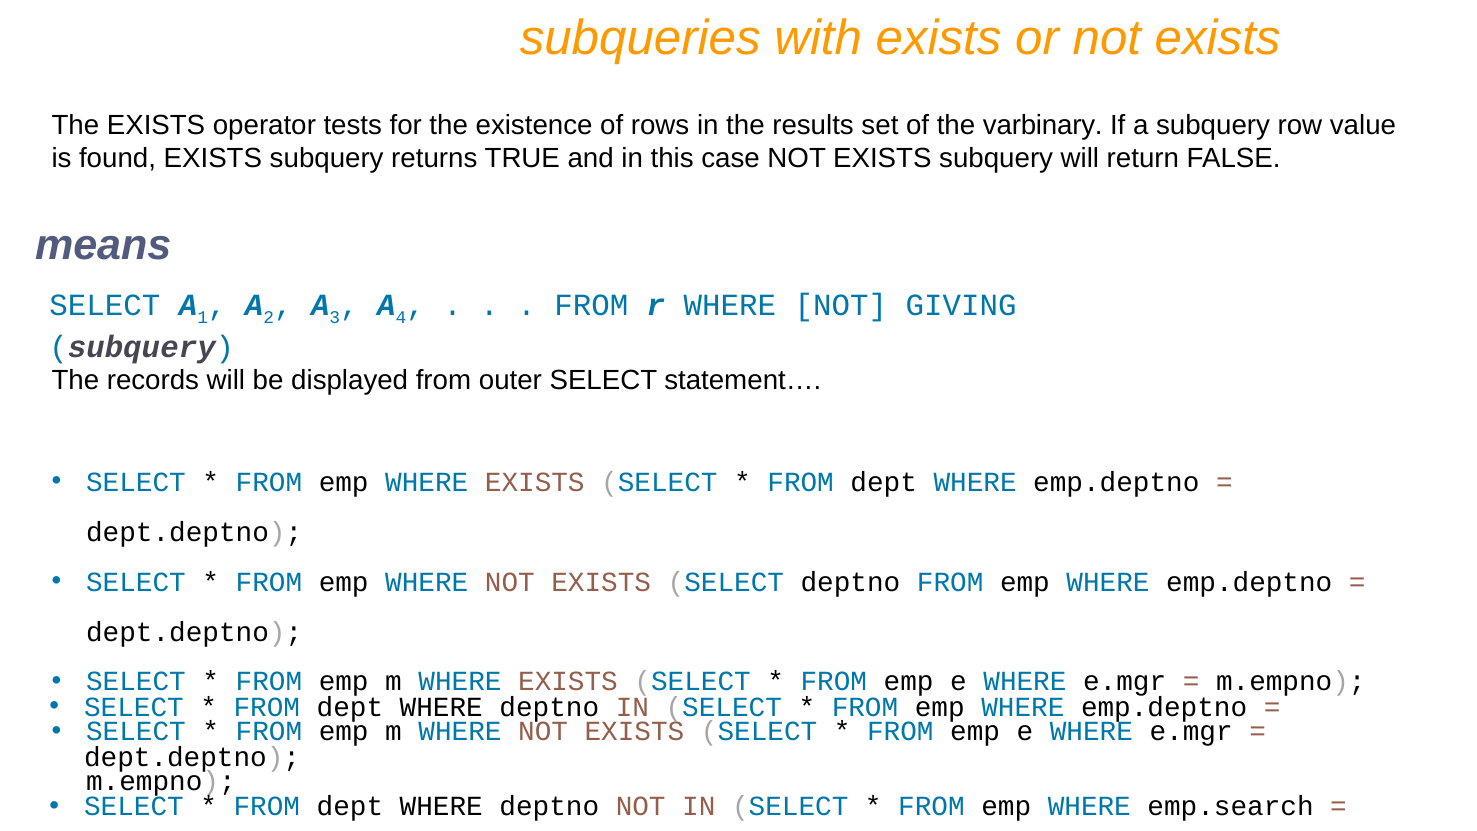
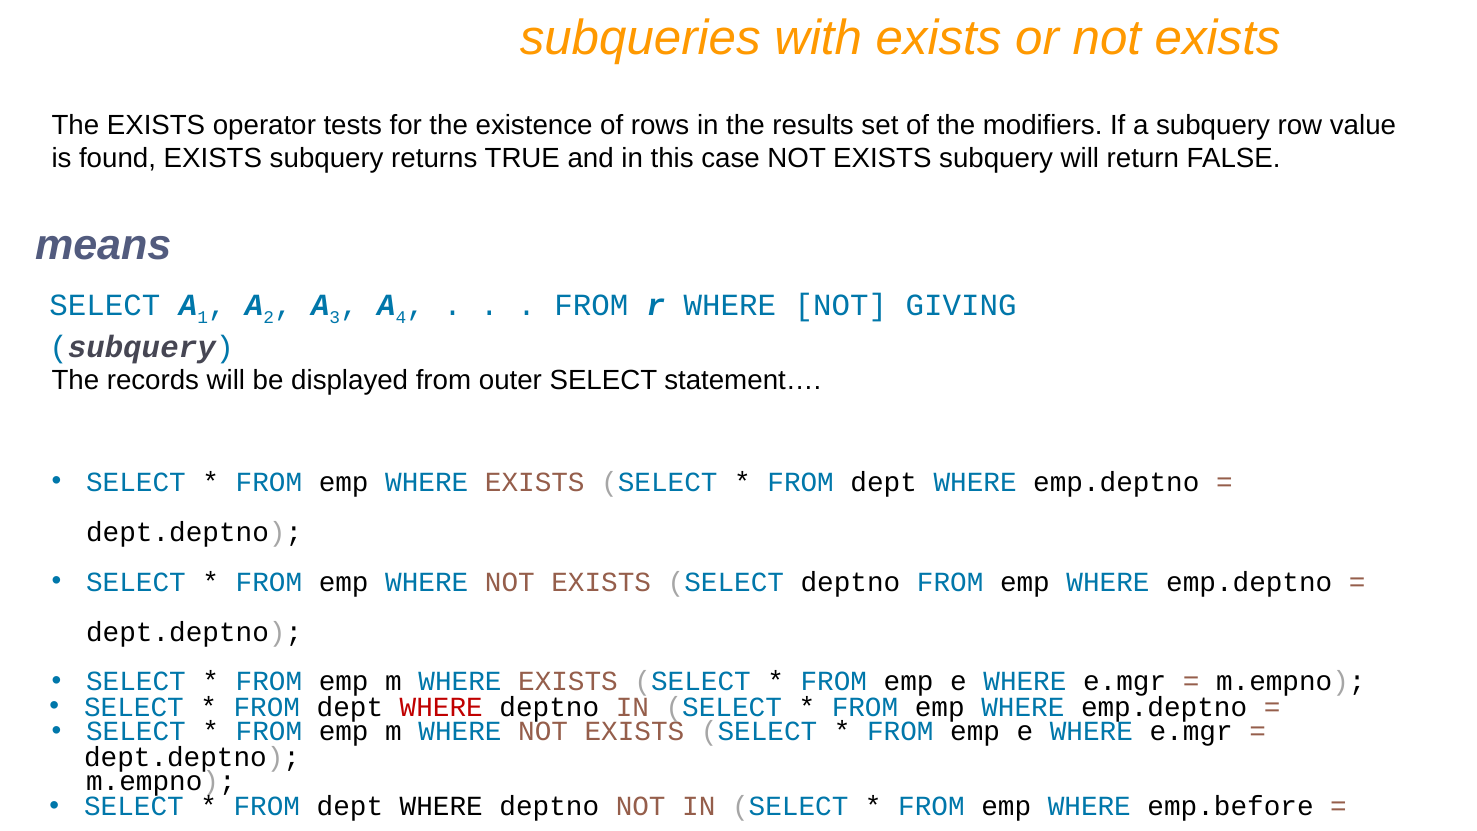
varbinary: varbinary -> modifiers (1043, 125)
WHERE colour: black -> red (441, 707)
emp.search: emp.search -> emp.before (1231, 807)
